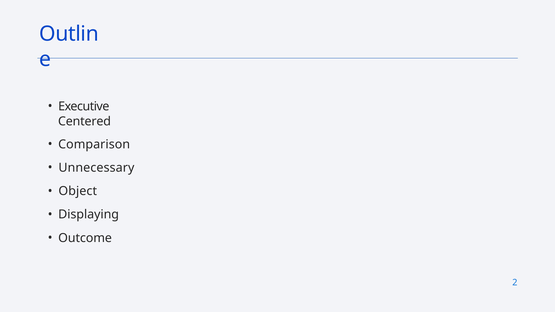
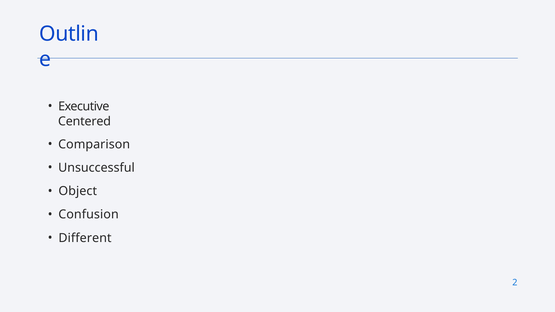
Unnecessary: Unnecessary -> Unsuccessful (96, 168)
Displaying: Displaying -> Confusion (89, 215)
Outcome: Outcome -> Different (85, 238)
